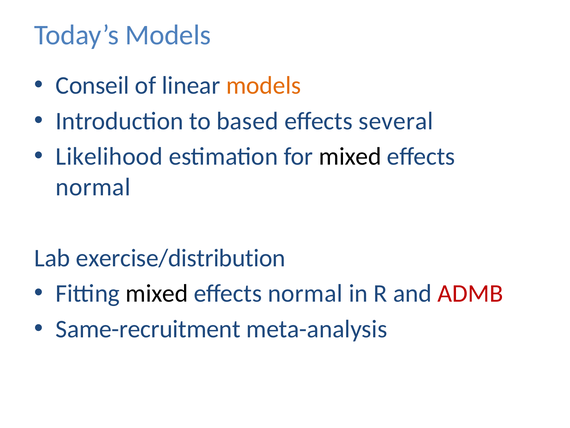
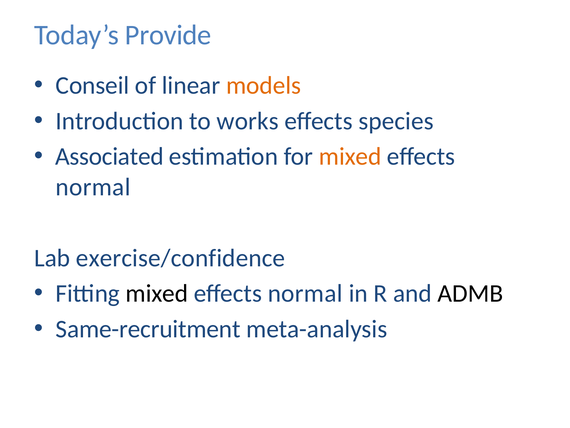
Today’s Models: Models -> Provide (168, 35)
based: based -> works (248, 121)
several: several -> species (396, 121)
Likelihood: Likelihood -> Associated (109, 156)
mixed colour: black -> orange (350, 156)
exercise/distribution: exercise/distribution -> exercise/confidence (181, 258)
ADMB colour: red -> black (470, 293)
